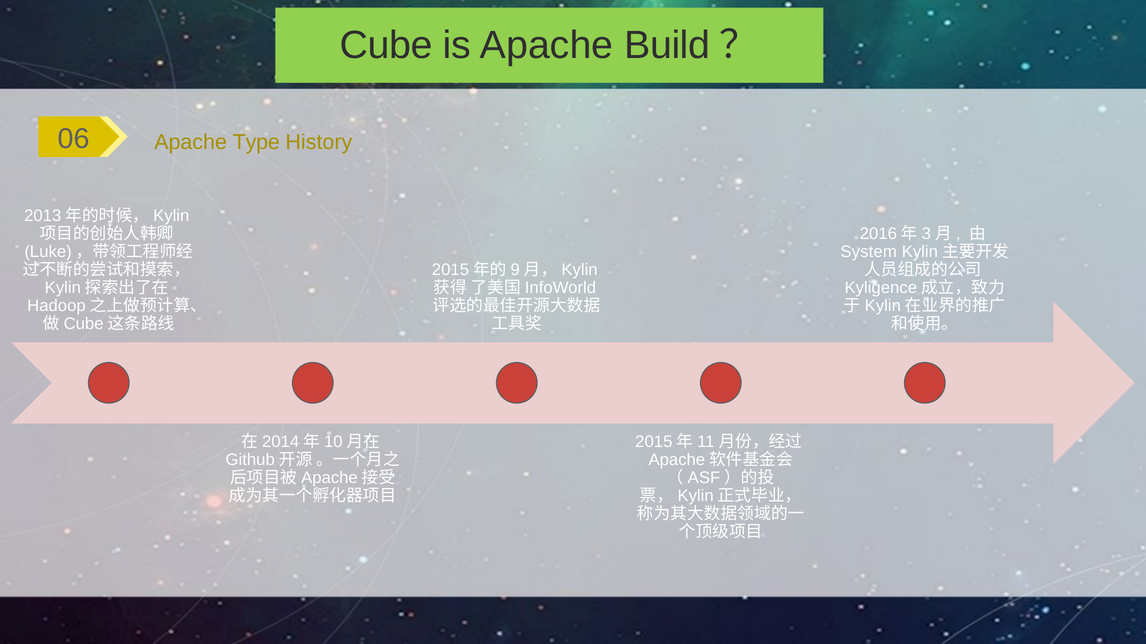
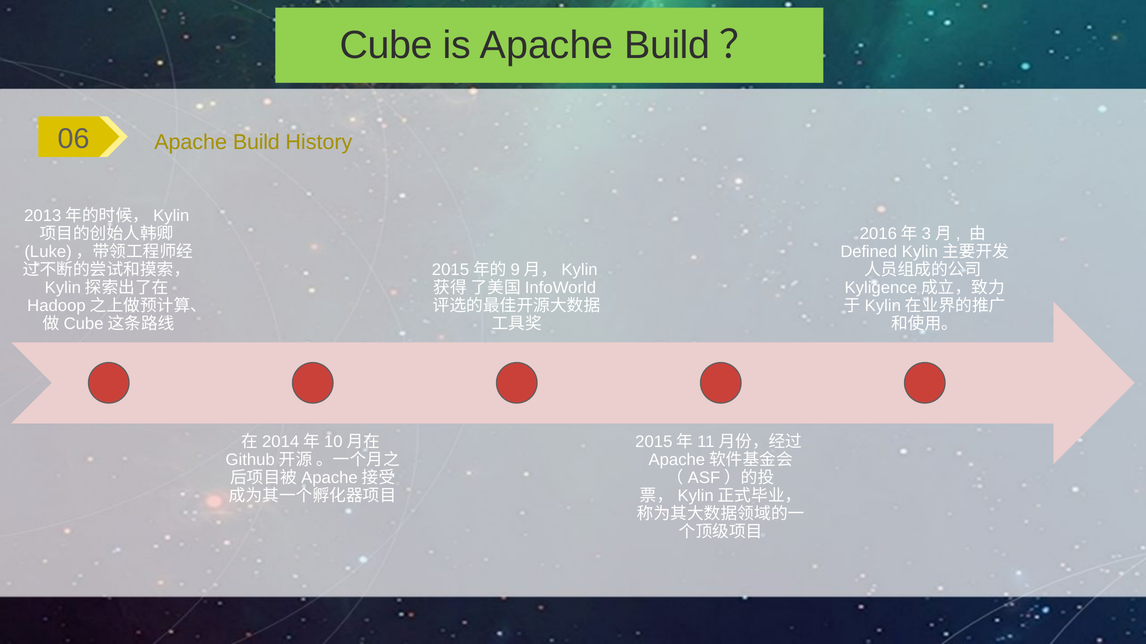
06 Apache Type: Type -> Build (256, 142)
System: System -> Defined (869, 252)
